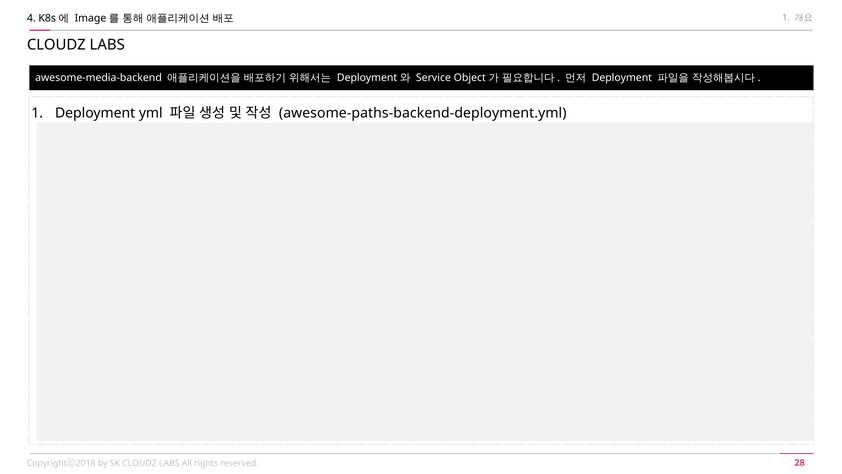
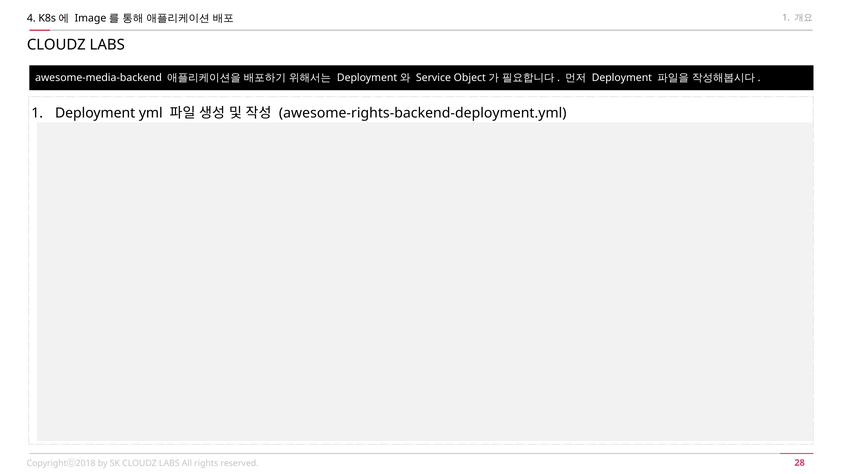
awesome-paths-backend-deployment.yml: awesome-paths-backend-deployment.yml -> awesome-rights-backend-deployment.yml (423, 113)
